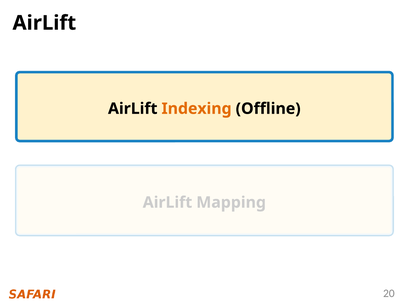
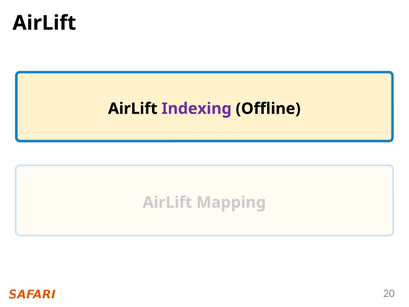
Indexing colour: orange -> purple (197, 109)
